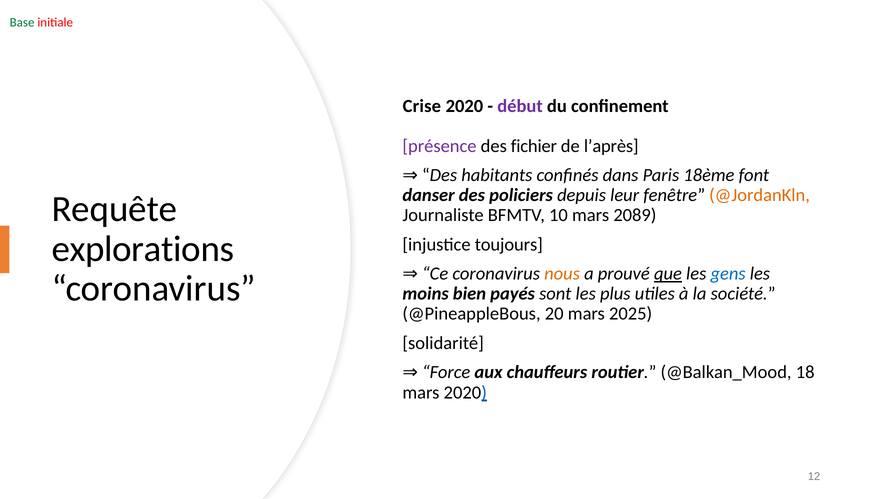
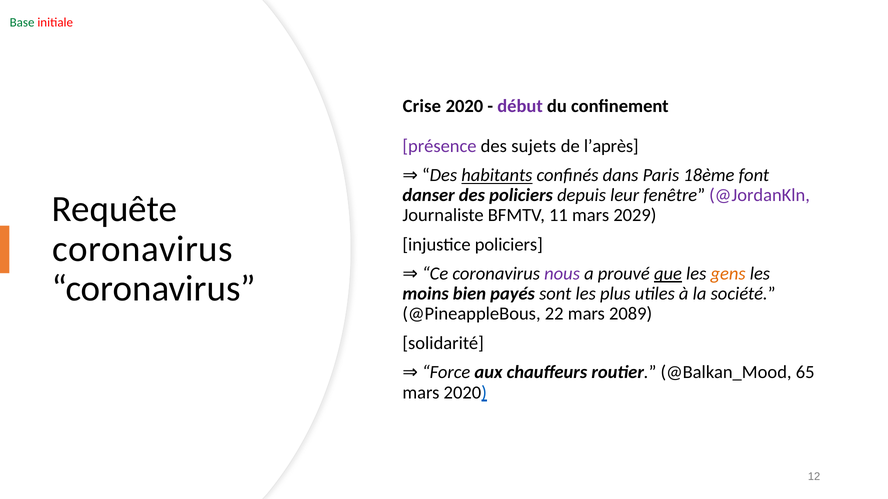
fichier: fichier -> sujets (534, 146)
habitants underline: none -> present (497, 176)
@JordanKln colour: orange -> purple (760, 196)
10: 10 -> 11 (558, 216)
2089: 2089 -> 2029 (635, 216)
explorations: explorations -> coronavirus (142, 249)
injustice toujours: toujours -> policiers (509, 245)
nous colour: orange -> purple (562, 274)
gens colour: blue -> orange (728, 274)
20: 20 -> 22 (554, 314)
2025: 2025 -> 2089 (631, 314)
18: 18 -> 65 (805, 373)
